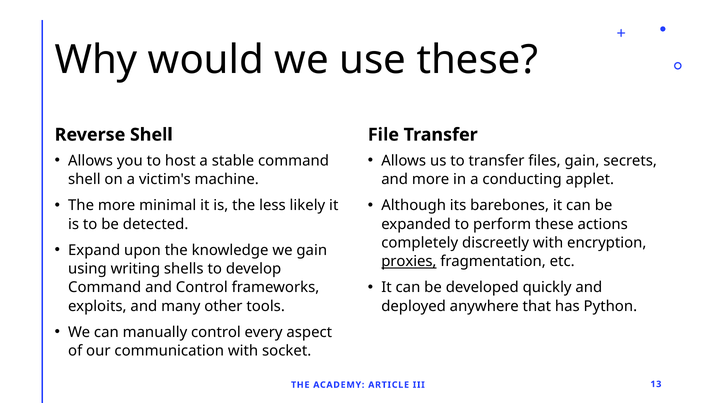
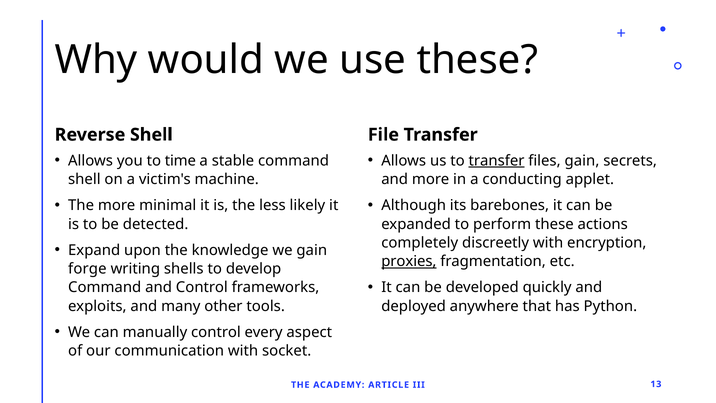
host: host -> time (180, 161)
transfer underline: none -> present (497, 161)
using: using -> forge (87, 269)
